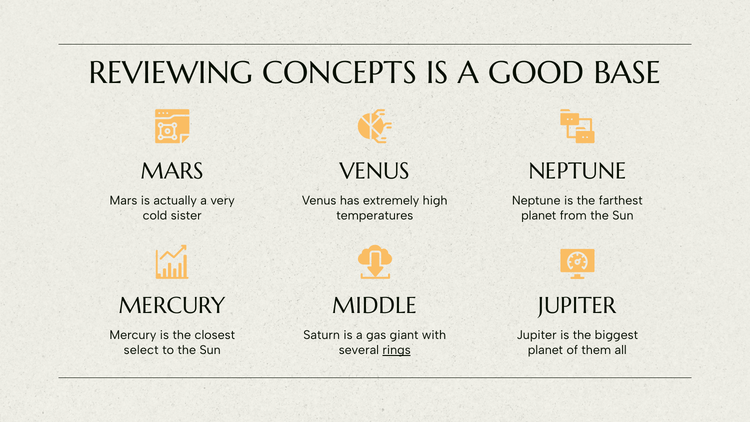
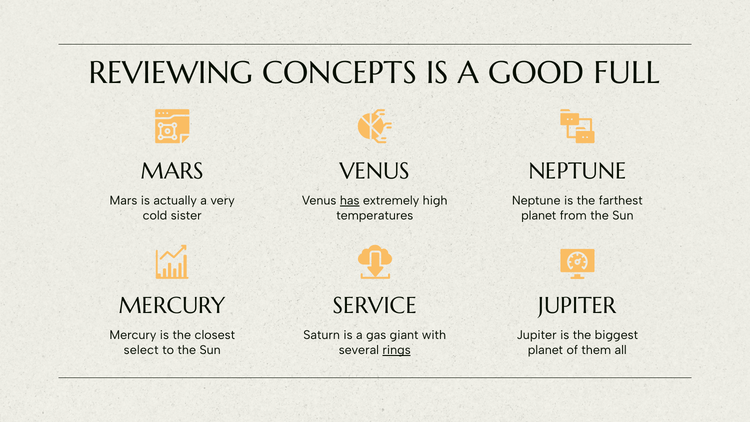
BASE: BASE -> FULL (627, 73)
has underline: none -> present (350, 201)
MIDDLE: MIDDLE -> SERVICE (375, 306)
